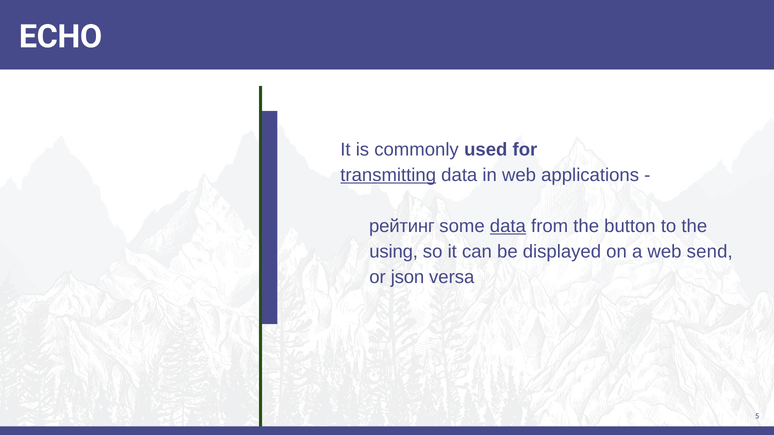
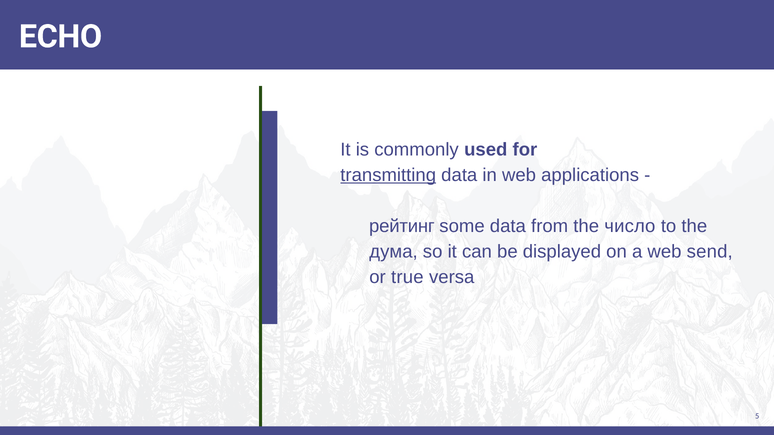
data underline: present -> none (508, 226)
button: button -> число (630, 226)
using: using -> дума (394, 252)
json: json -> true (407, 277)
